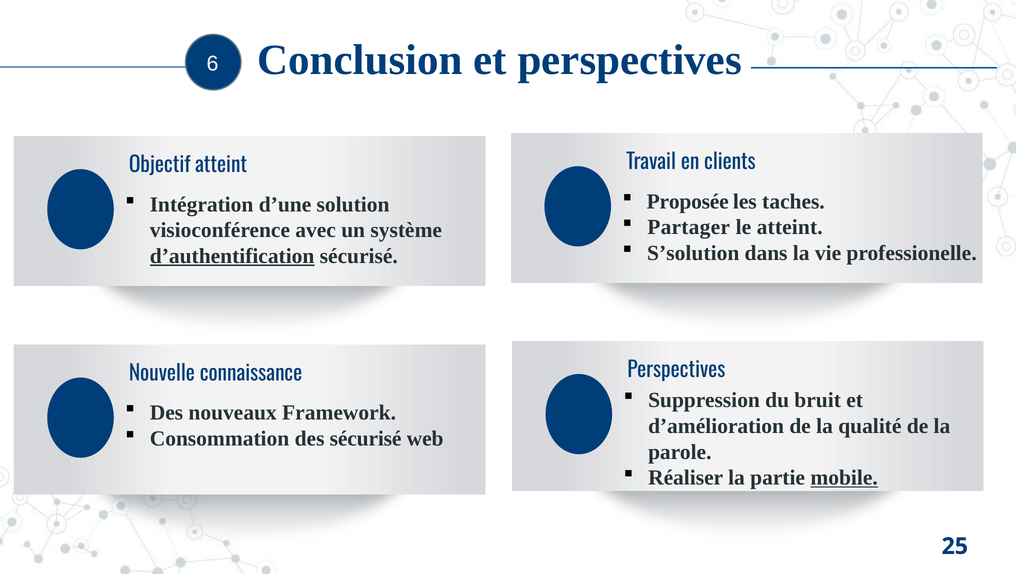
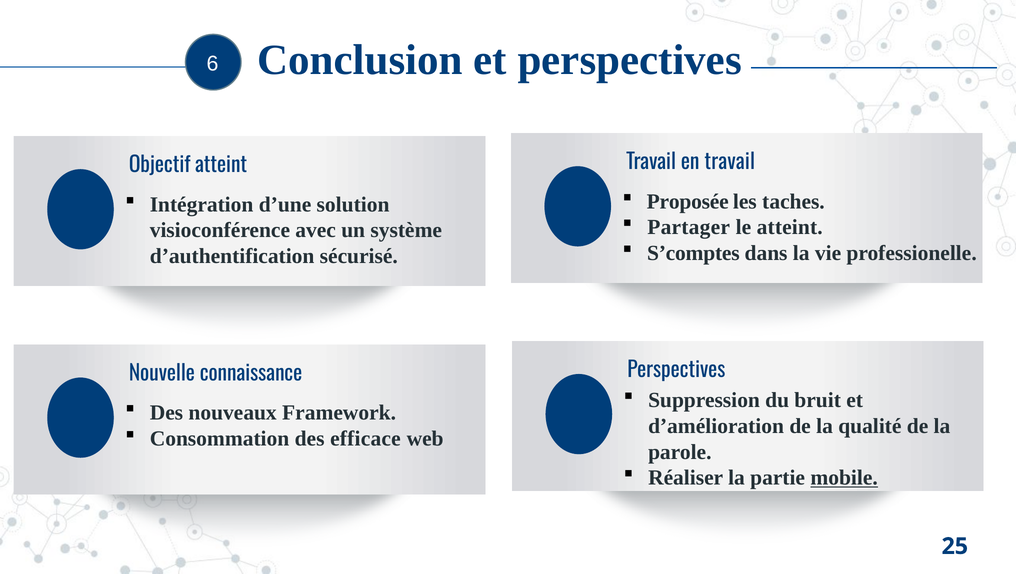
en clients: clients -> travail (730, 162)
S’solution: S’solution -> S’comptes (693, 253)
d’authentification underline: present -> none (232, 256)
des sécurisé: sécurisé -> efficace (365, 438)
